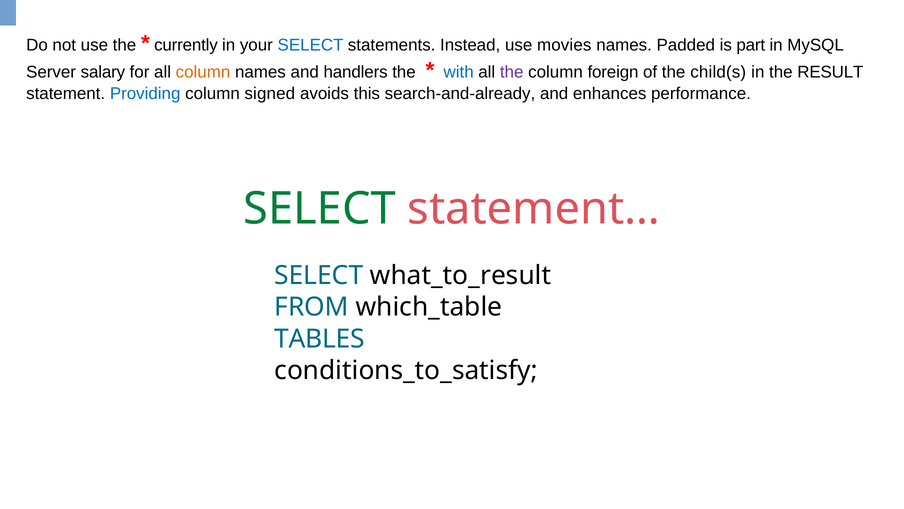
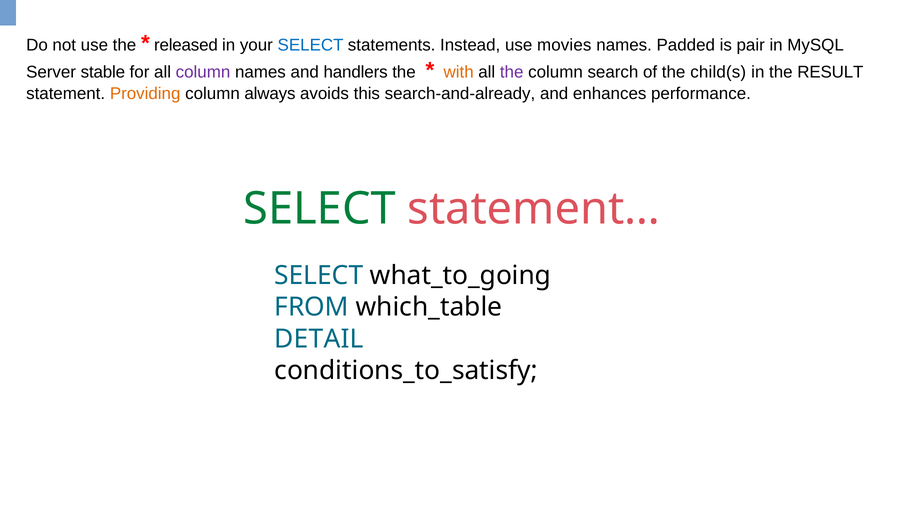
currently: currently -> released (186, 45)
part: part -> pair (751, 45)
salary: salary -> stable (103, 72)
column colour: orange -> purple (203, 72)
with colour: blue -> orange (459, 72)
foreign: foreign -> search (613, 72)
Providing colour: blue -> orange (145, 94)
signed: signed -> always (270, 94)
what_to_result: what_to_result -> what_to_going (461, 275)
TABLES: TABLES -> DETAIL (319, 339)
